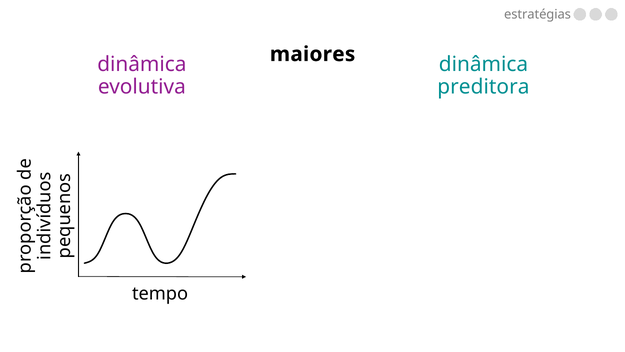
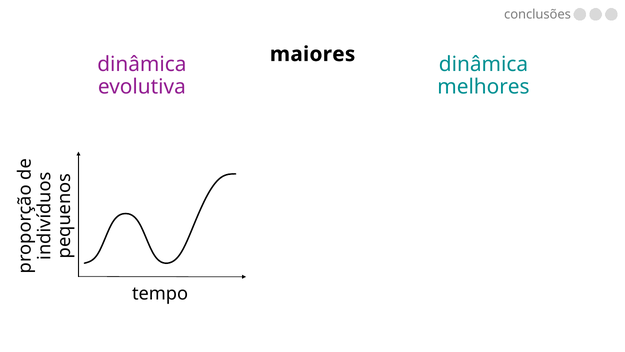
estratégias: estratégias -> conclusões (538, 15)
preditora: preditora -> melhores (483, 87)
